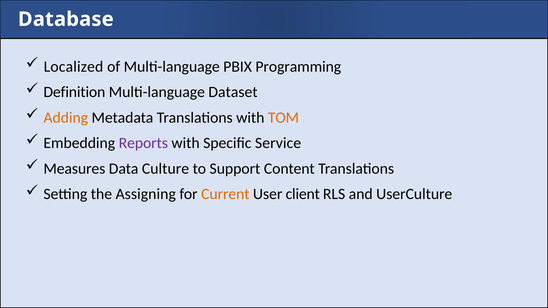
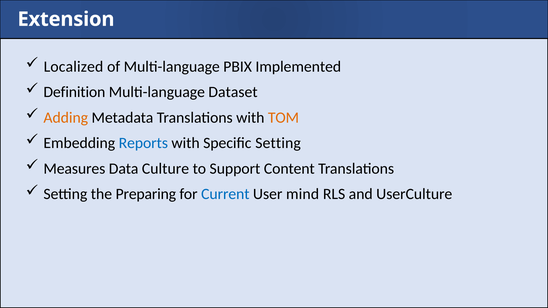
Database: Database -> Extension (66, 19)
Programming: Programming -> Implemented (298, 67)
Reports colour: purple -> blue (143, 143)
Specific Service: Service -> Setting (278, 143)
Assigning: Assigning -> Preparing (146, 194)
Current colour: orange -> blue (225, 194)
client: client -> mind (303, 194)
